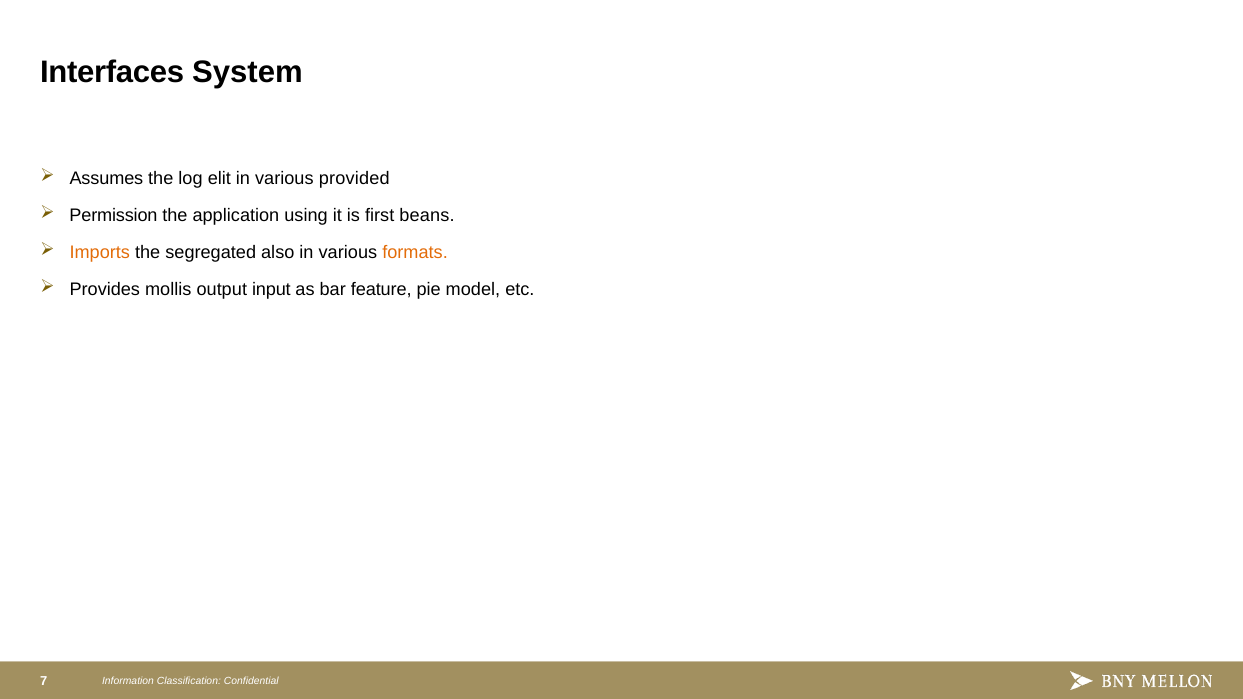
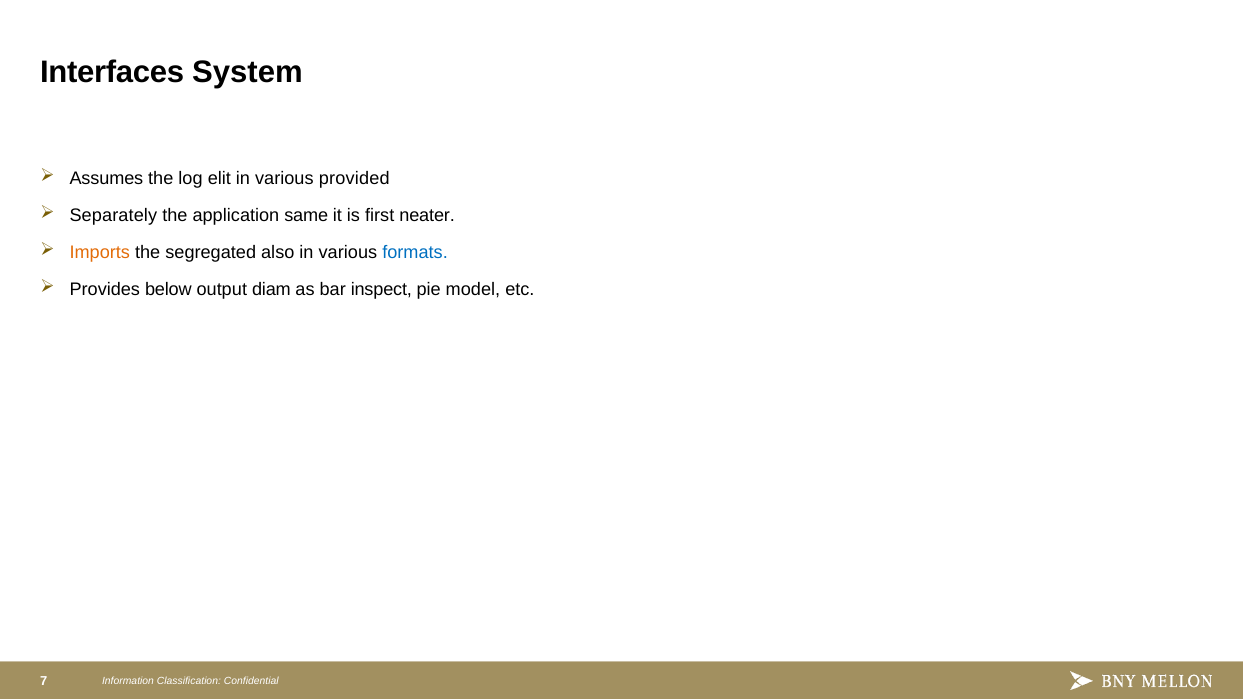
Permission: Permission -> Separately (113, 215)
using: using -> same (306, 215)
beans: beans -> neater (427, 215)
formats colour: orange -> blue (415, 253)
mollis: mollis -> below (168, 290)
input: input -> diam (271, 290)
feature: feature -> inspect (381, 290)
